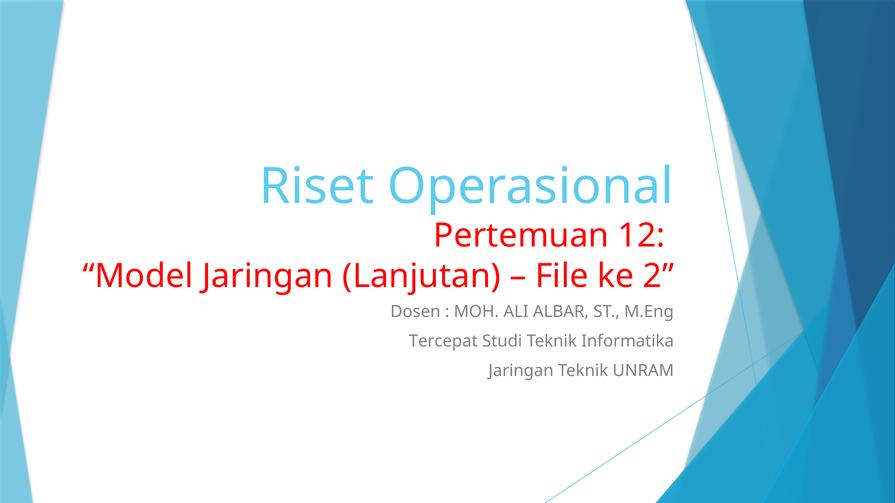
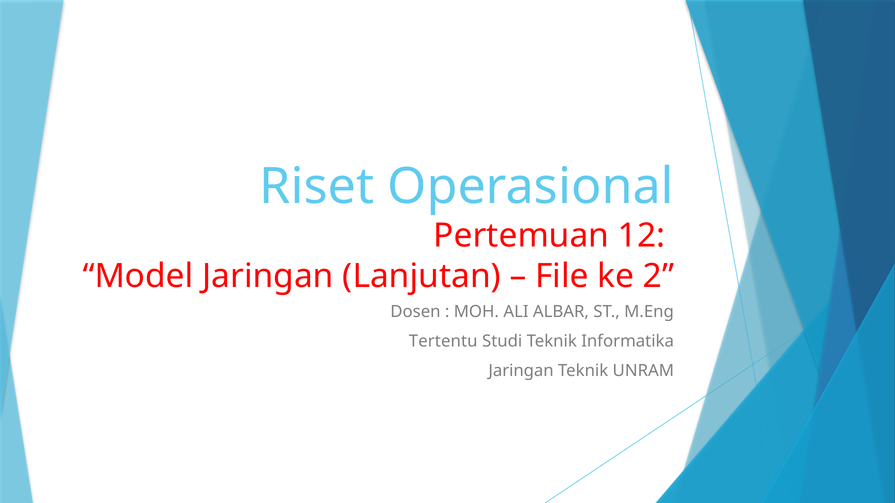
Tercepat: Tercepat -> Tertentu (443, 341)
